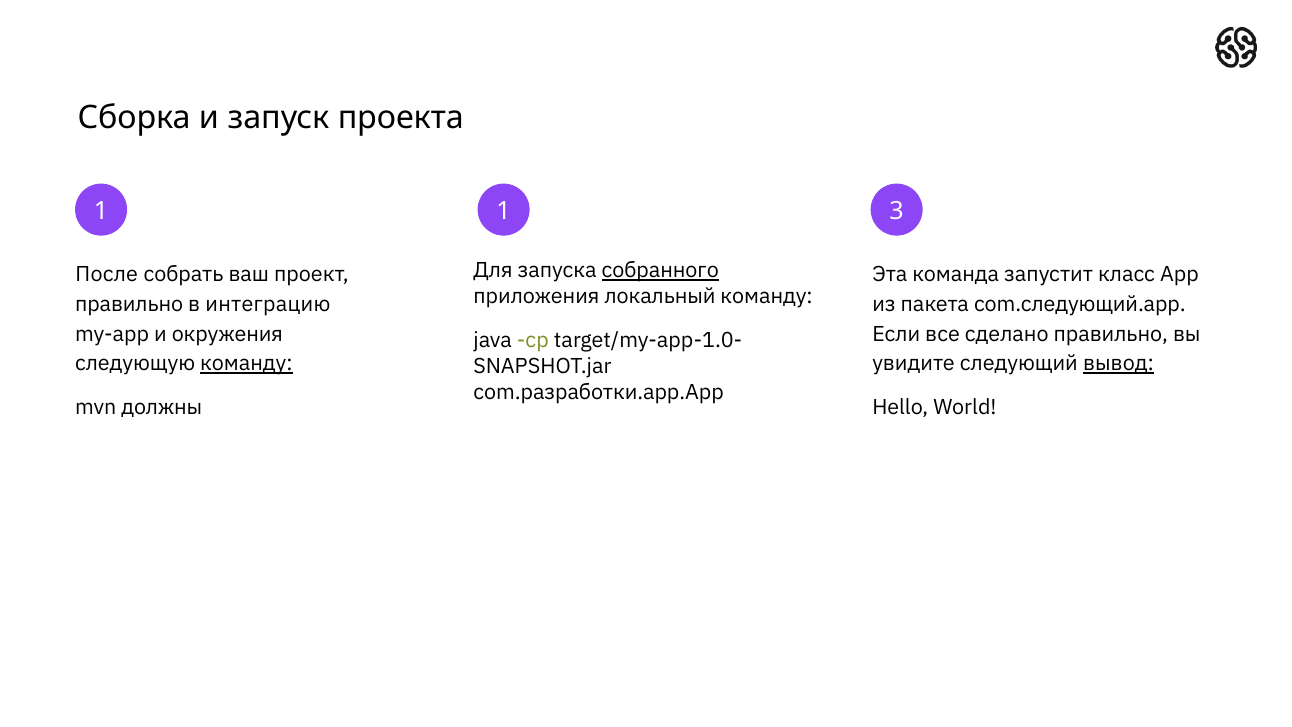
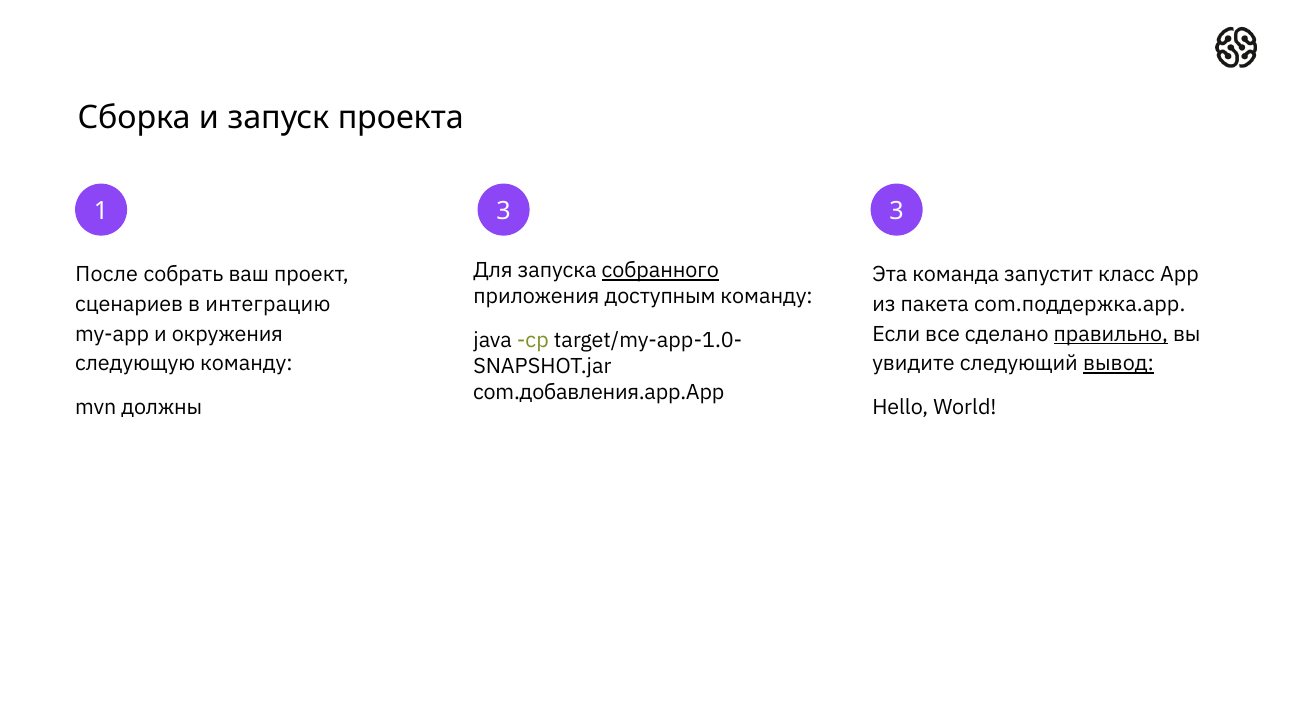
1 1: 1 -> 3 (504, 211)
локальный: локальный -> доступным (660, 296)
правильно: правильно -> сценариев (129, 304)
com.следующий.app: com.следующий.app -> com.поддержка.app (1080, 304)
правильно underline: none -> present (1111, 334)
команду underline: present -> none (246, 364)
com.разработки.app.App: com.разработки.app.App -> com.добавления.app.App (599, 392)
